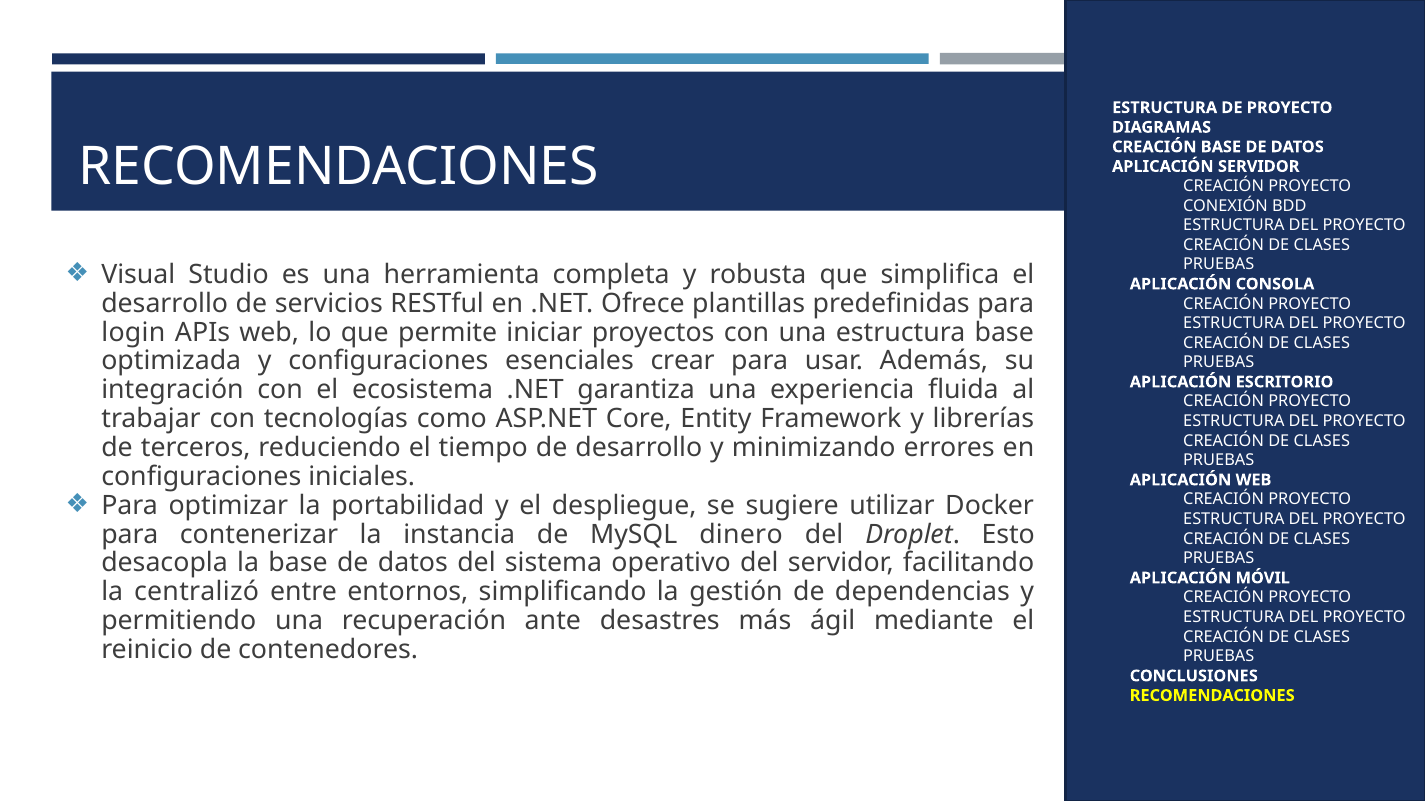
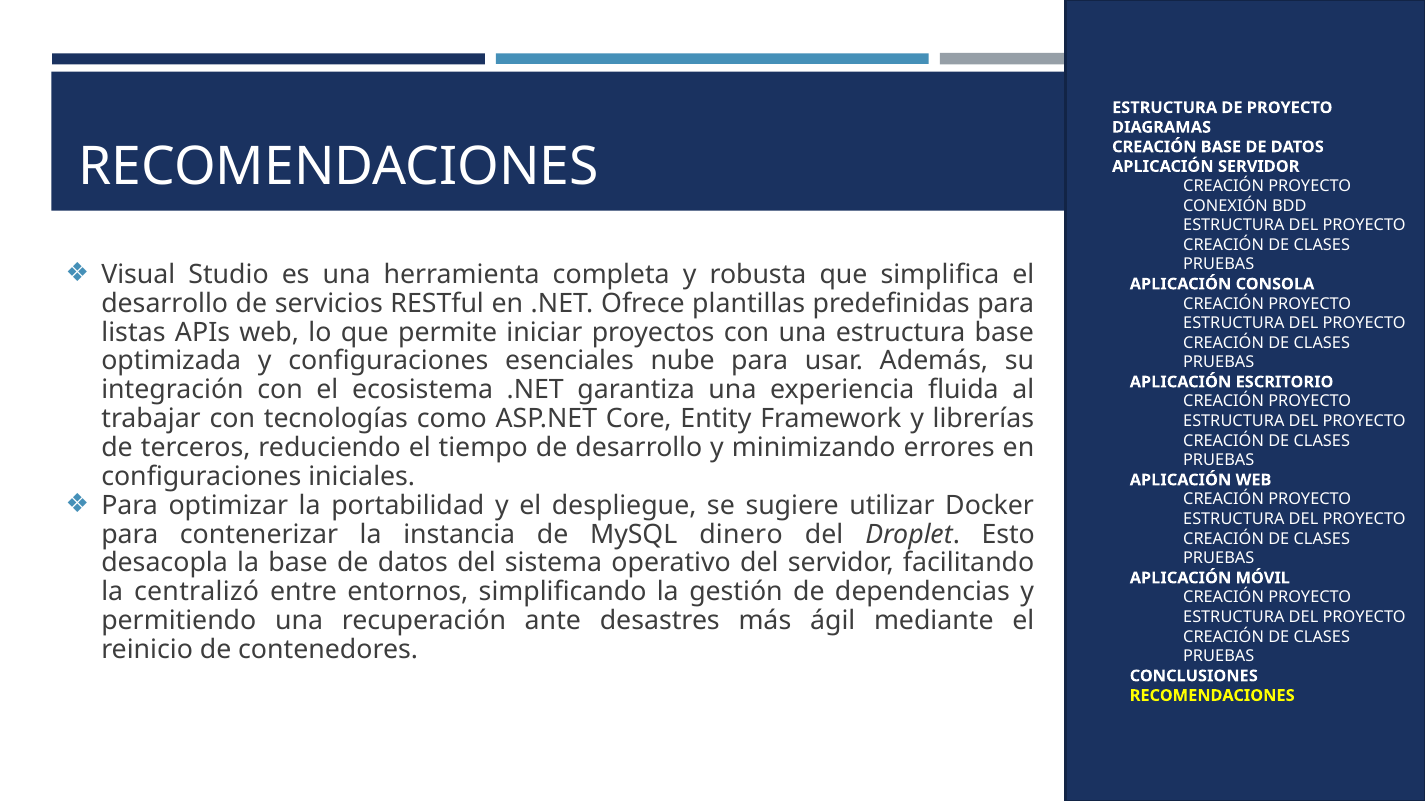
login: login -> listas (133, 333)
crear: crear -> nube (683, 361)
